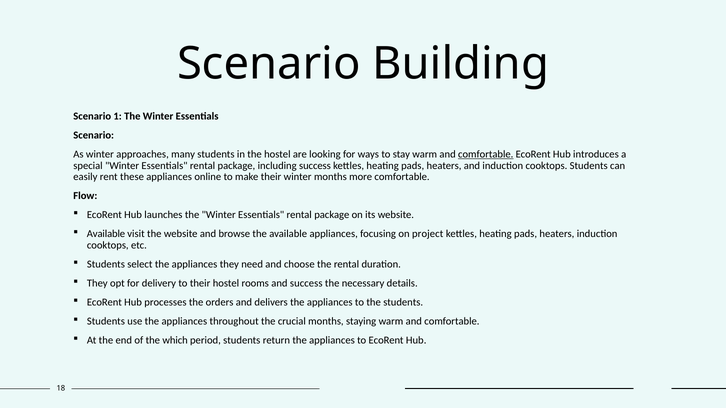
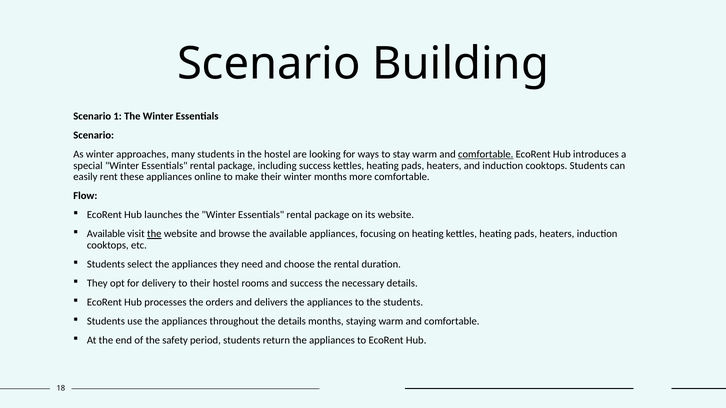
the underline: none -> present (154, 234)
on project: project -> heating (428, 234)
the crucial: crucial -> details (292, 322)
which: which -> safety (175, 341)
